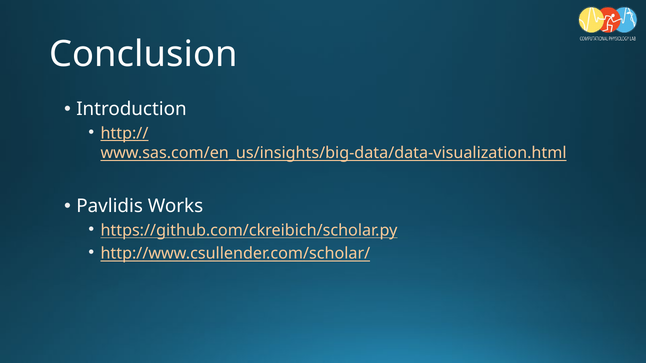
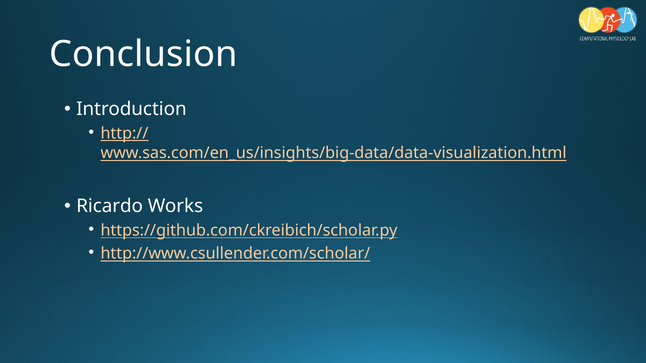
Pavlidis: Pavlidis -> Ricardo (110, 206)
